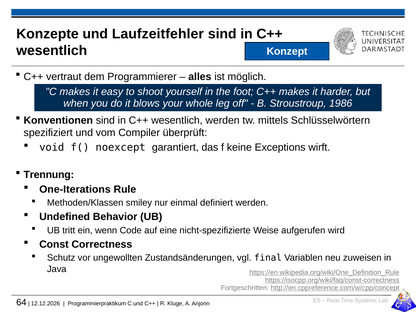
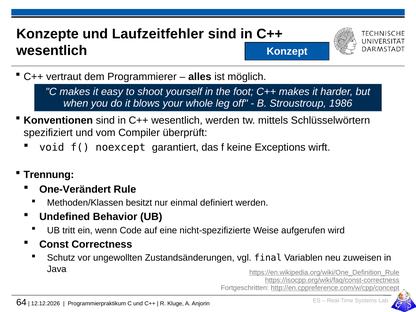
One-Iterations: One-Iterations -> One-Verändert (75, 189)
smiley: smiley -> besitzt (139, 203)
